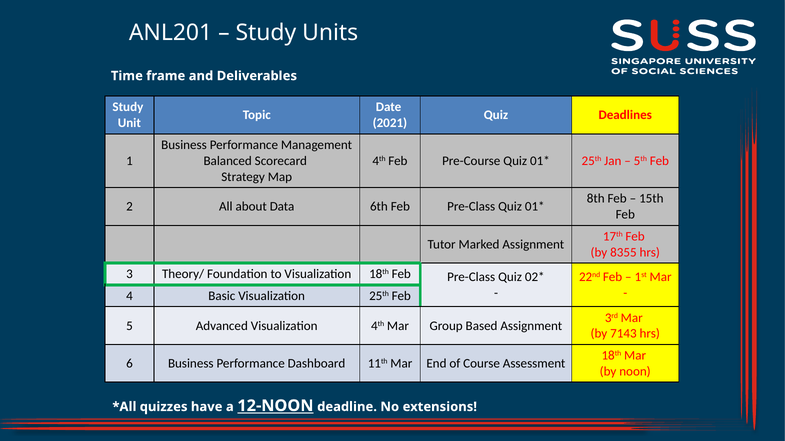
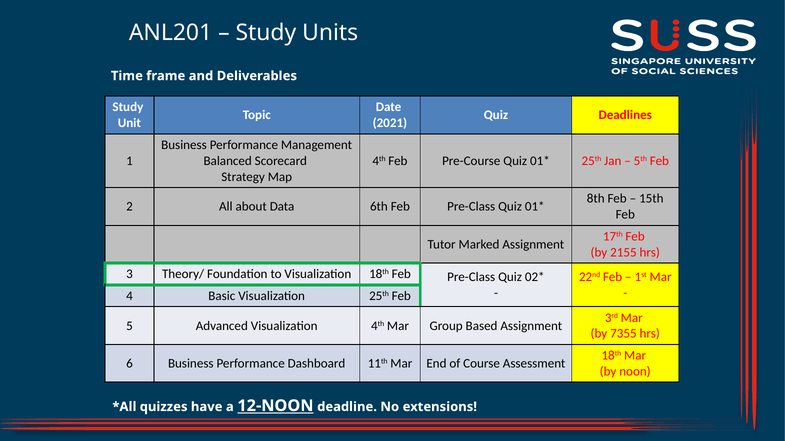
8355: 8355 -> 2155 (623, 253)
7143: 7143 -> 7355 (623, 334)
